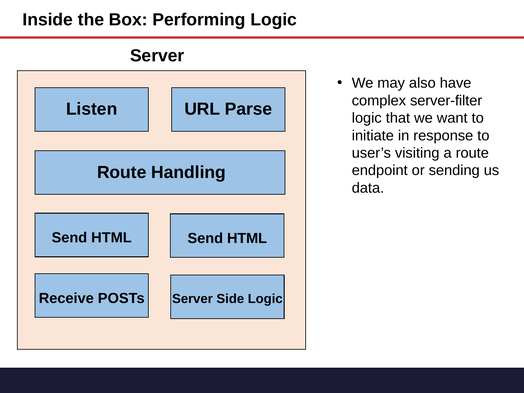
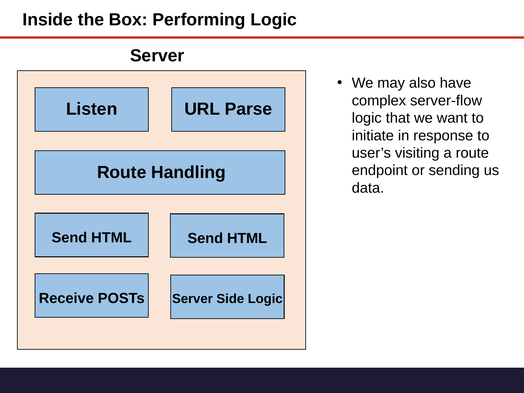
server-filter: server-filter -> server-flow (446, 101)
